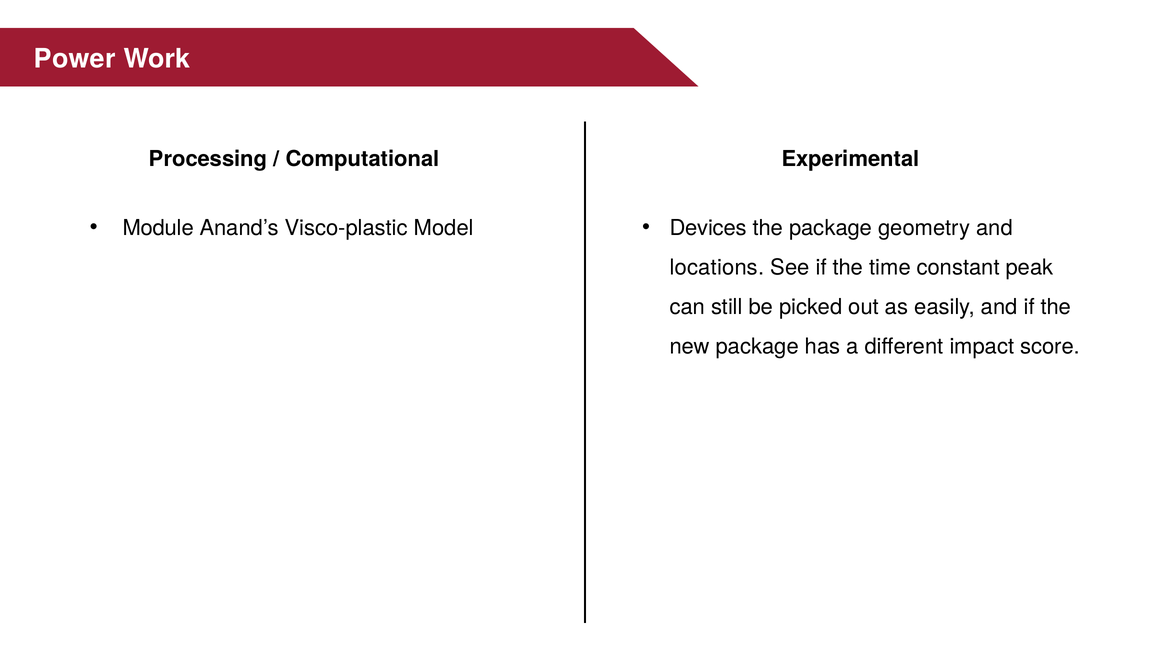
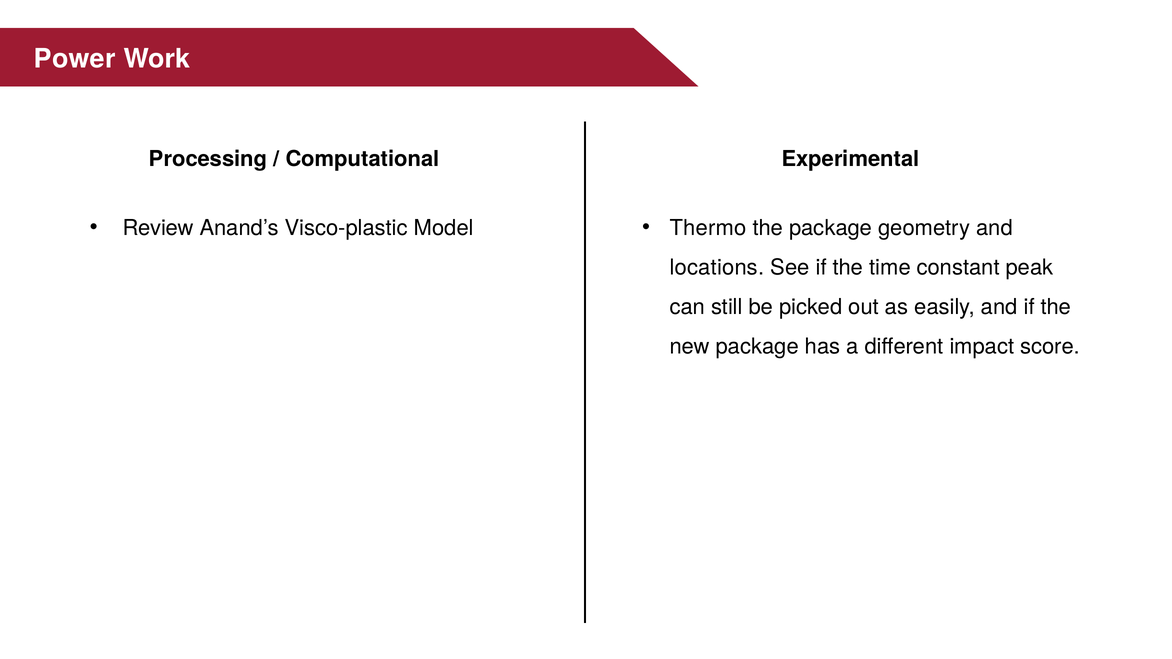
Module: Module -> Review (158, 228)
Devices: Devices -> Thermo (708, 228)
